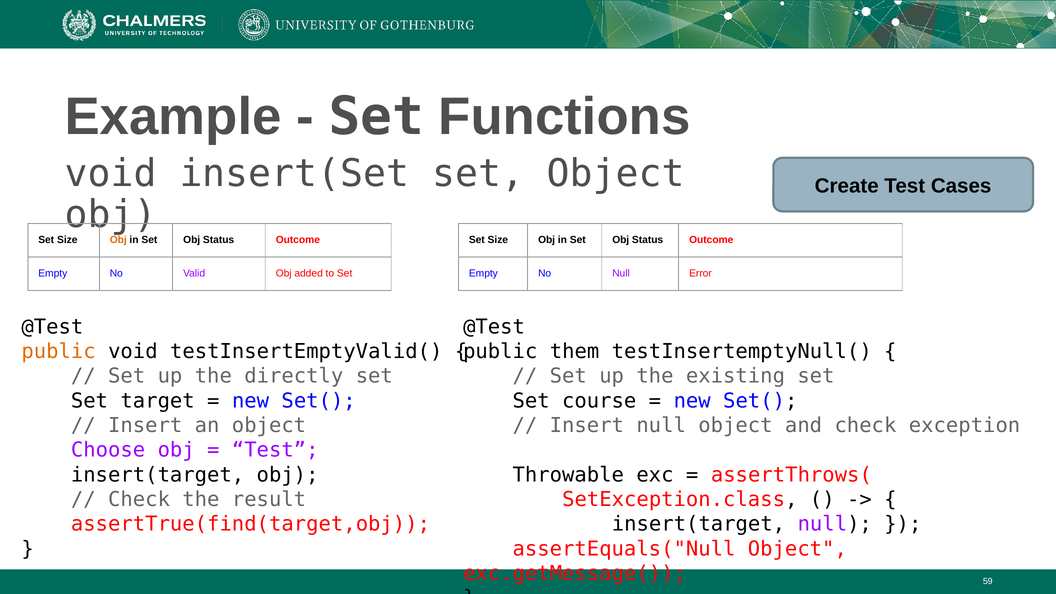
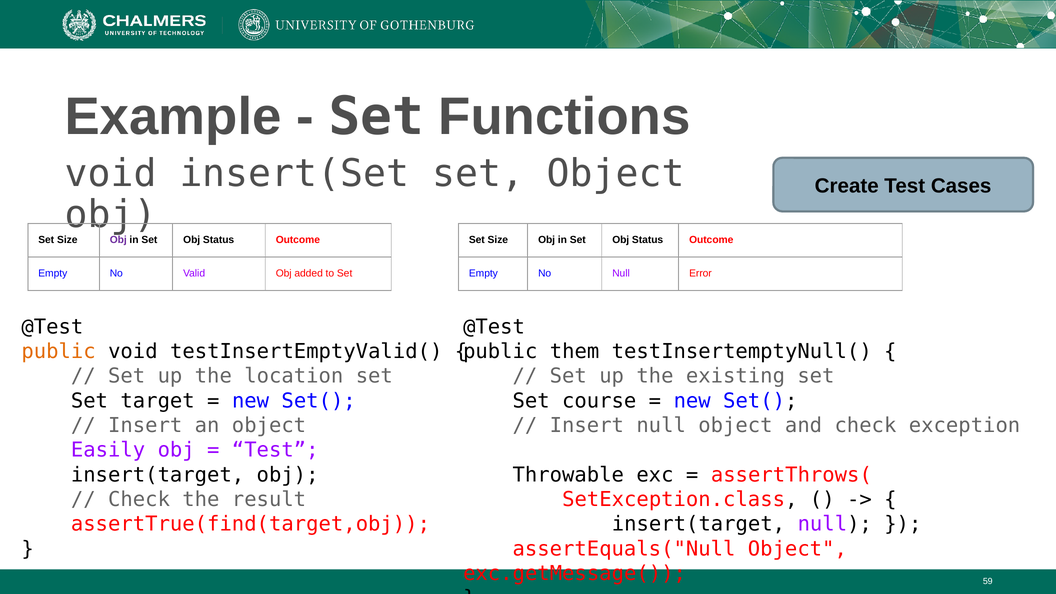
Obj colour: orange -> purple (118, 240)
directly: directly -> location (294, 376)
Choose: Choose -> Easily (108, 450)
